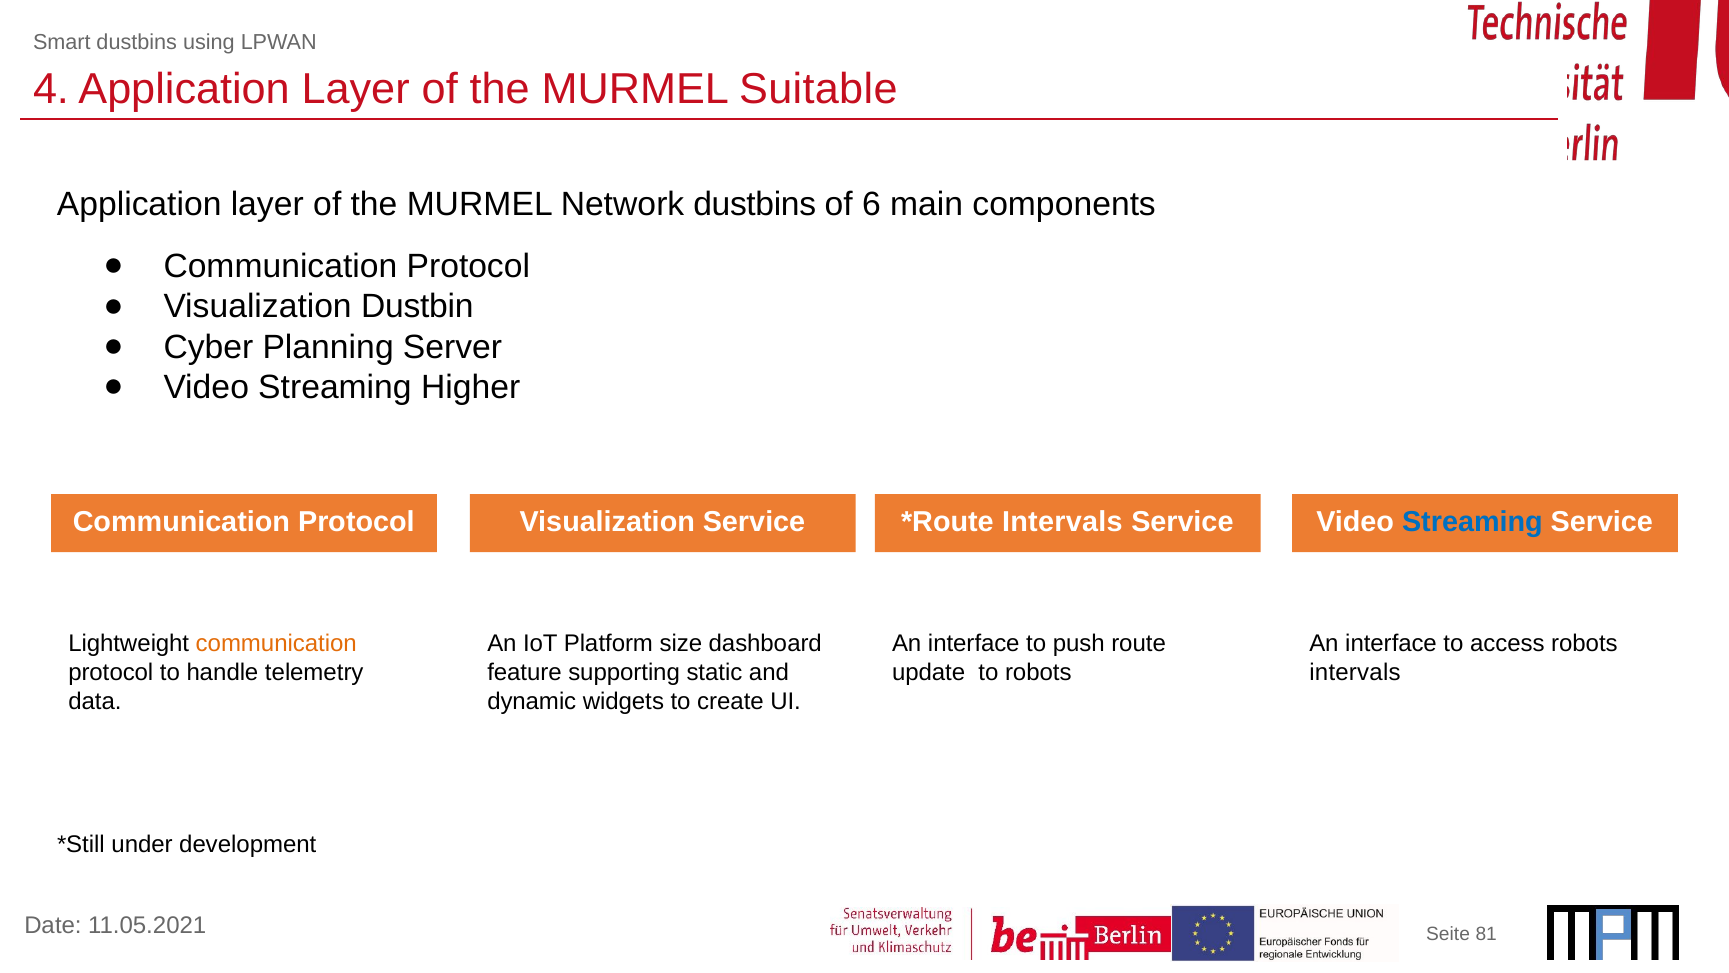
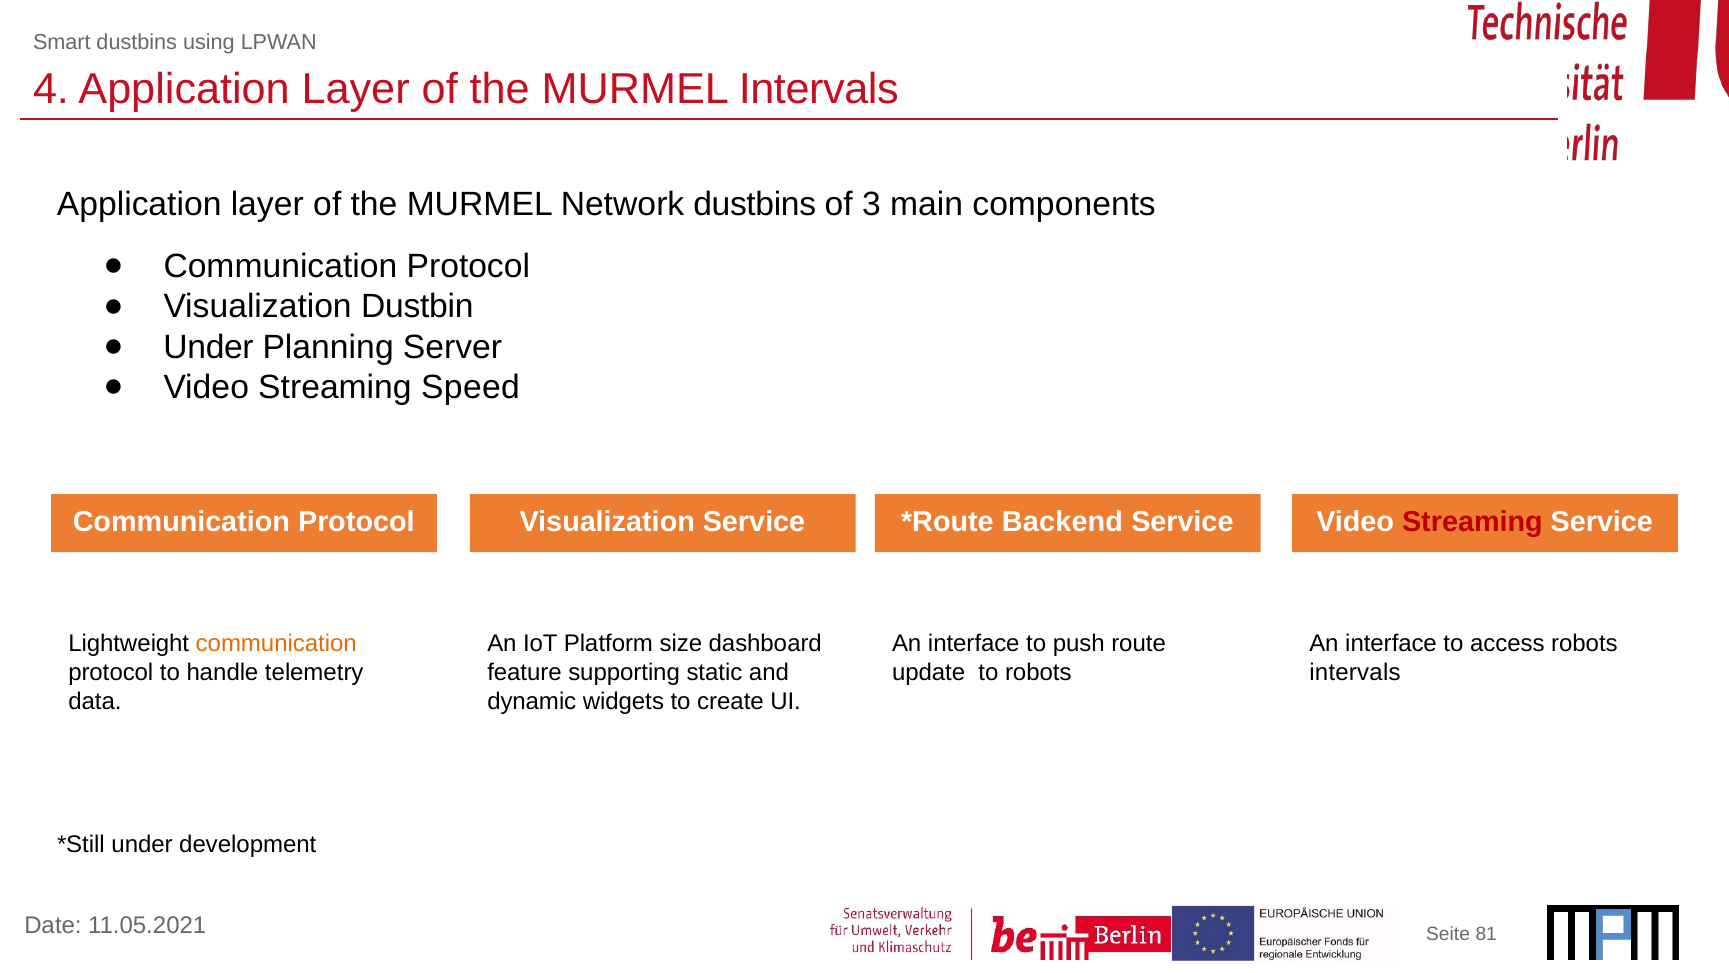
MURMEL Suitable: Suitable -> Intervals (819, 89)
6: 6 -> 3 (871, 204)
Cyber: Cyber -> Under (209, 347)
Higher: Higher -> Speed (471, 387)
Intervals: Intervals -> Backend (1062, 522)
Streaming colour: blue -> red (1472, 522)
